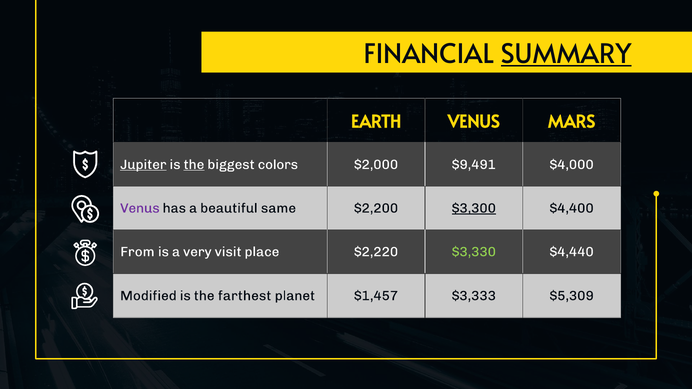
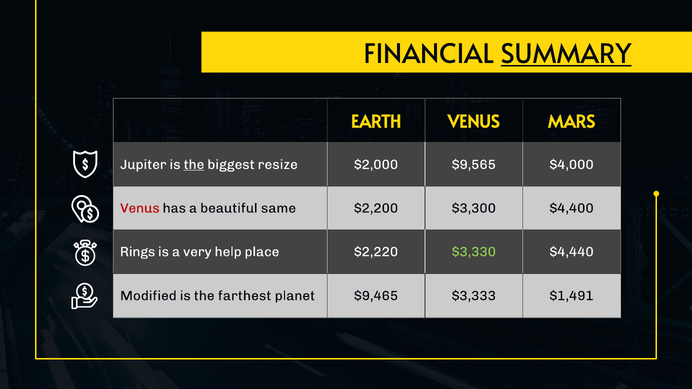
Jupiter underline: present -> none (143, 165)
colors: colors -> resize (278, 165)
$9,491: $9,491 -> $9,565 (474, 165)
Venus colour: purple -> red (140, 208)
$3,300 underline: present -> none (474, 208)
From: From -> Rings (138, 252)
visit: visit -> help (228, 252)
$1,457: $1,457 -> $9,465 (376, 296)
$5,309: $5,309 -> $1,491 (572, 296)
